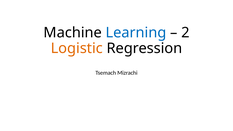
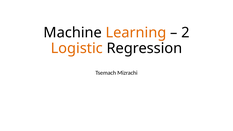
Learning colour: blue -> orange (136, 33)
